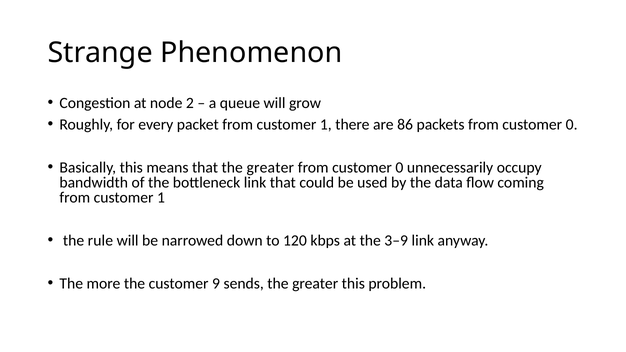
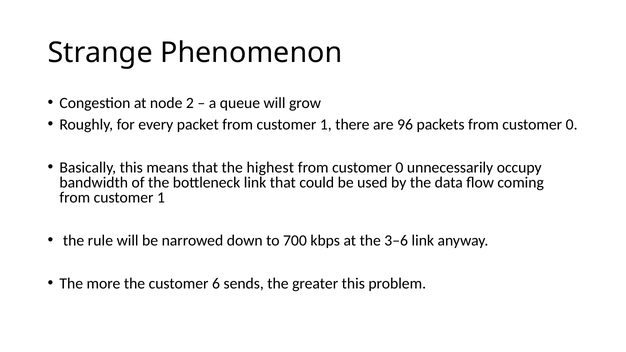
86: 86 -> 96 (405, 124)
that the greater: greater -> highest (270, 168)
120: 120 -> 700 (295, 241)
3–9: 3–9 -> 3–6 (396, 241)
9: 9 -> 6 (216, 284)
